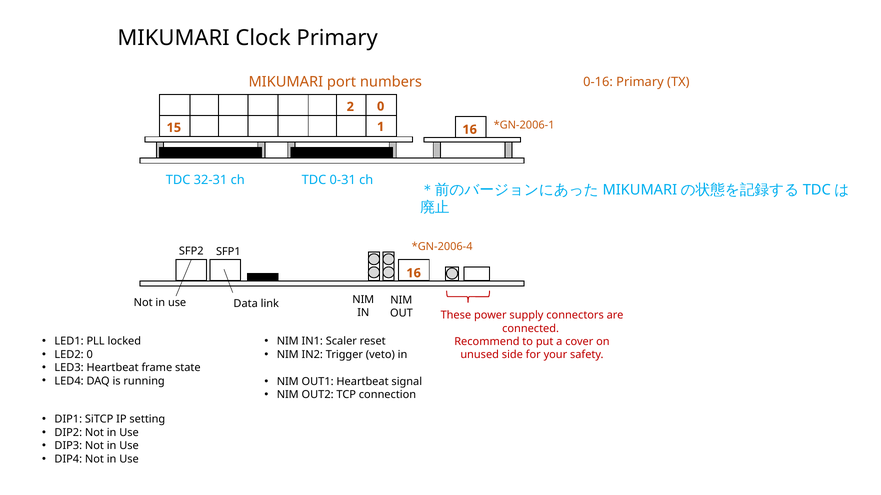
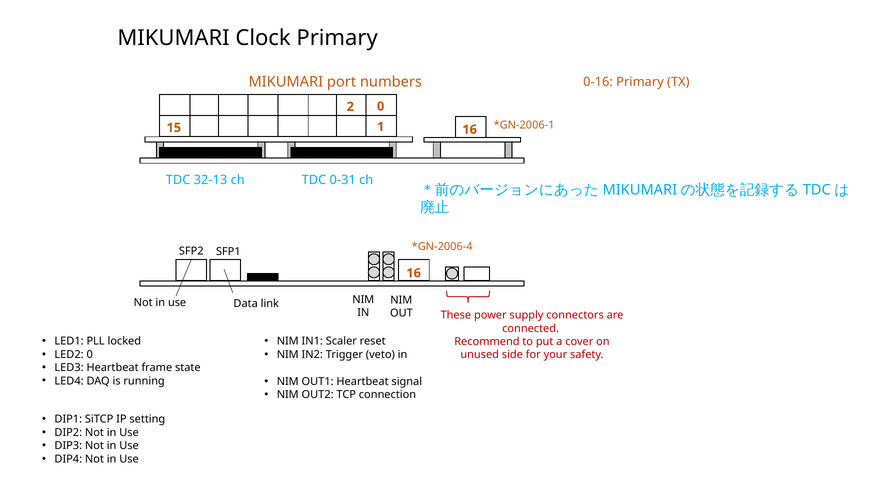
32-31: 32-31 -> 32-13 (211, 180)
